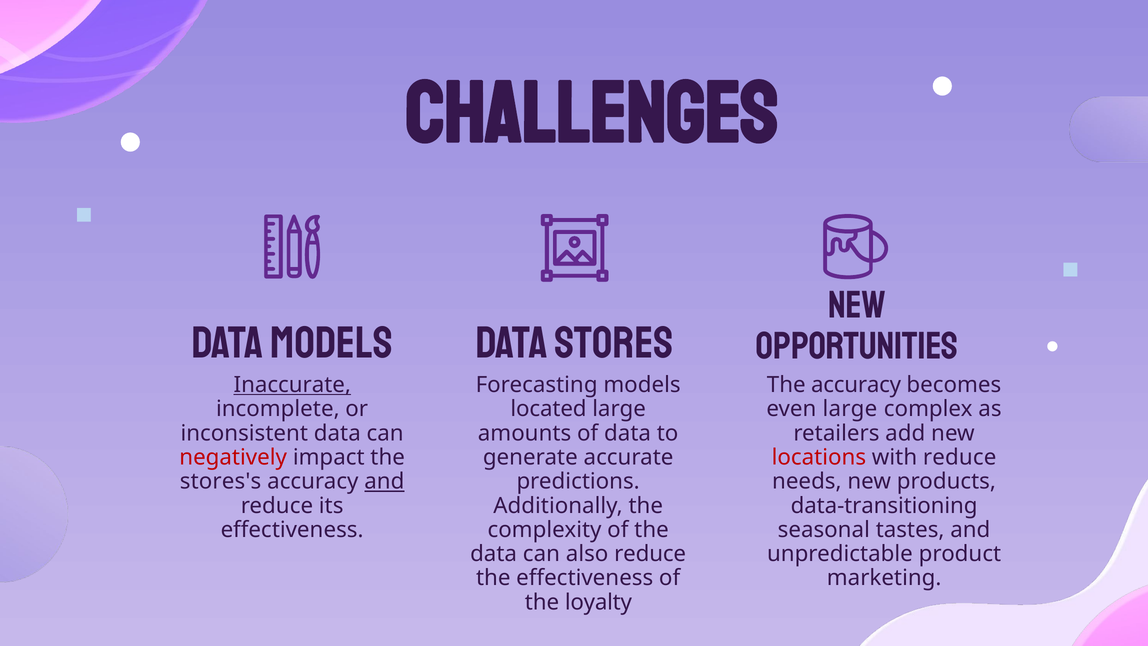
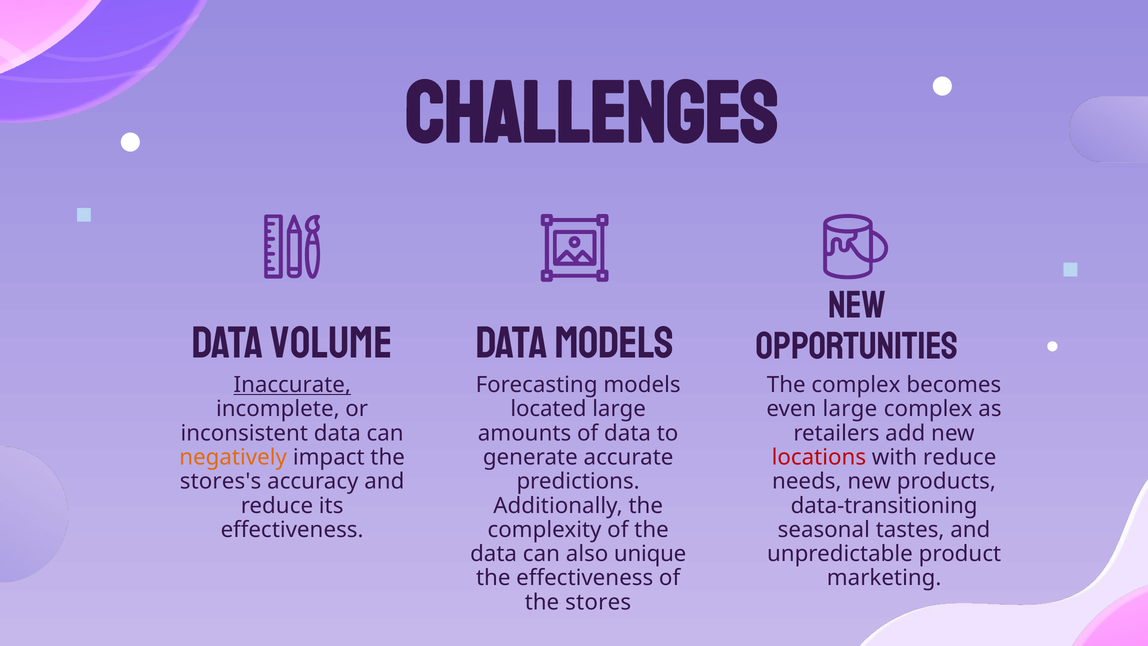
Data Models: Models -> Volume (331, 343)
Data Stores: Stores -> Models (614, 343)
The accuracy: accuracy -> complex (856, 385)
negatively colour: red -> orange (233, 457)
and underline: present -> none (384, 481)
also reduce: reduce -> unique (650, 554)
loyalty: loyalty -> stores (598, 602)
